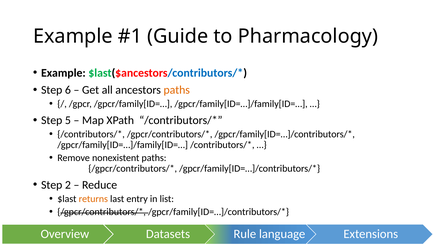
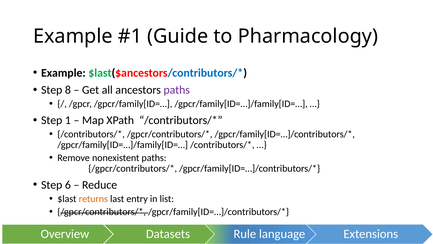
6: 6 -> 8 (68, 90)
paths colour: orange -> purple (177, 90)
5: 5 -> 1 (68, 120)
2: 2 -> 6 (68, 185)
